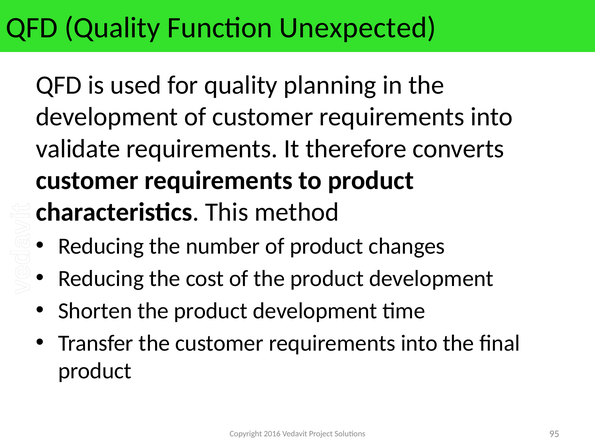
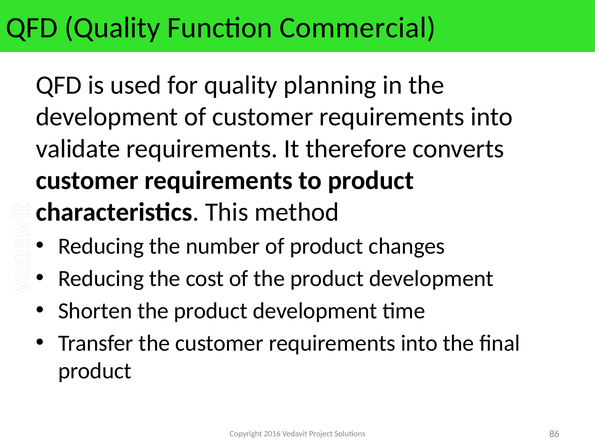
Unexpected: Unexpected -> Commercial (358, 28)
95: 95 -> 86 (554, 434)
